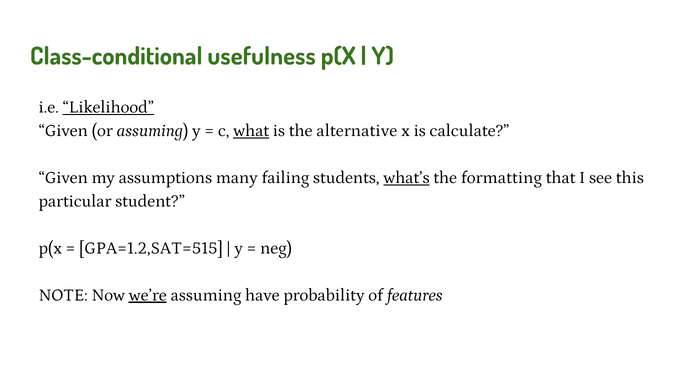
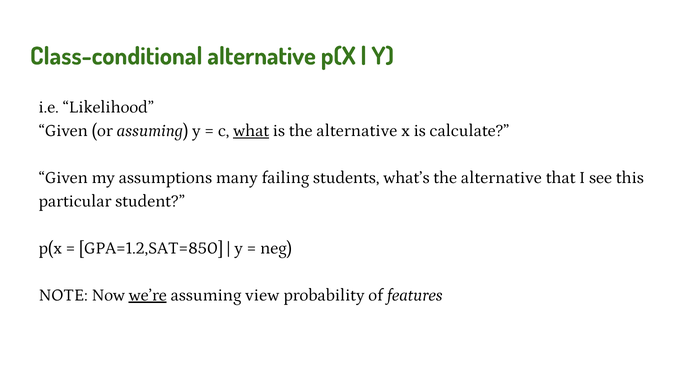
Class-conditional usefulness: usefulness -> alternative (262, 56)
Likelihood underline: present -> none (108, 107)
what’s underline: present -> none (406, 178)
formatting: formatting -> alternative (501, 178)
GPA=1.2,SAT=515: GPA=1.2,SAT=515 -> GPA=1.2,SAT=850 (151, 248)
have: have -> view (262, 295)
